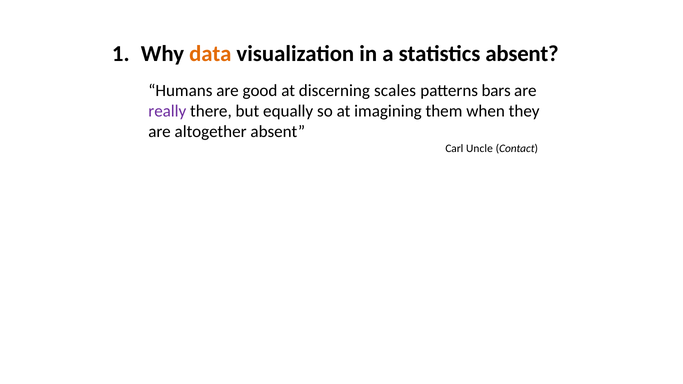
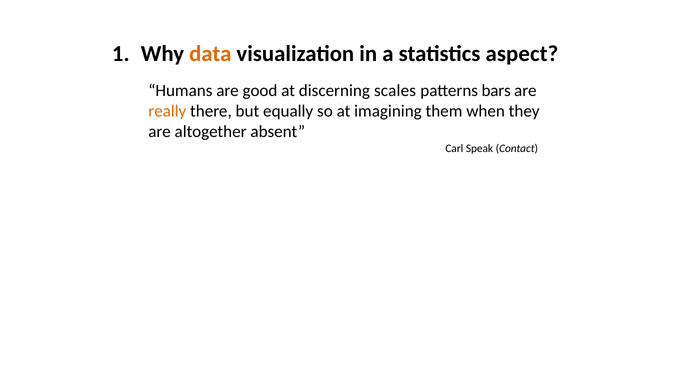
statistics absent: absent -> aspect (522, 54)
really colour: purple -> orange (167, 111)
Uncle: Uncle -> Speak (480, 148)
